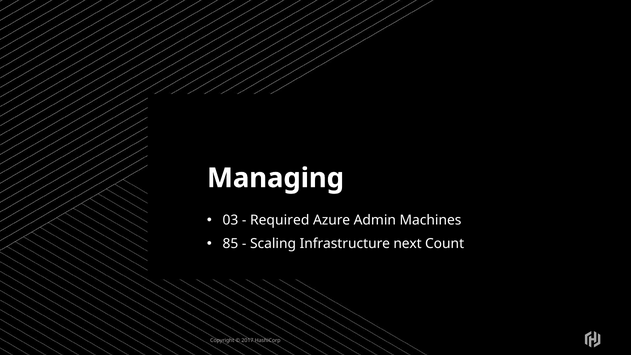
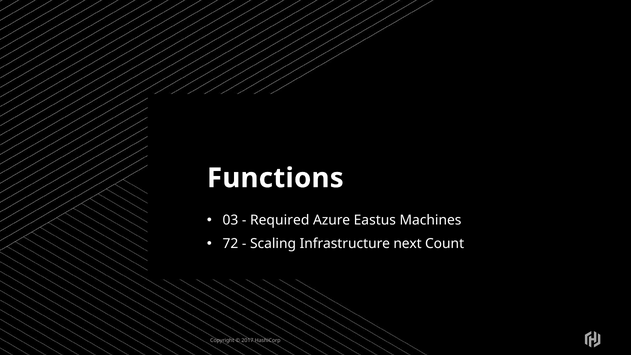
Managing: Managing -> Functions (275, 178)
Admin: Admin -> Eastus (375, 220)
85: 85 -> 72 (230, 244)
